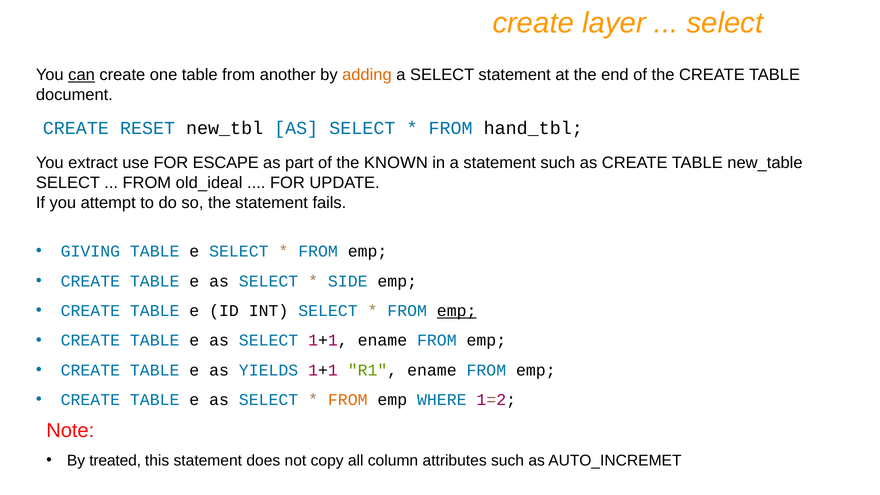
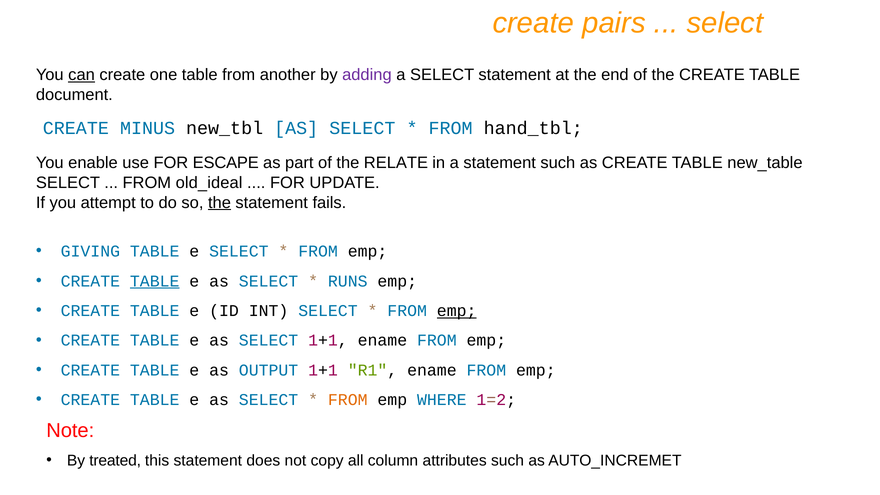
layer: layer -> pairs (614, 23)
adding colour: orange -> purple (367, 75)
RESET: RESET -> MINUS (148, 128)
extract: extract -> enable (93, 163)
KNOWN: KNOWN -> RELATE (396, 163)
the underline: none -> present (219, 203)
TABLE underline: none -> present (155, 281)
SIDE: SIDE -> RUNS (348, 281)
YIELDS: YIELDS -> OUTPUT (269, 370)
